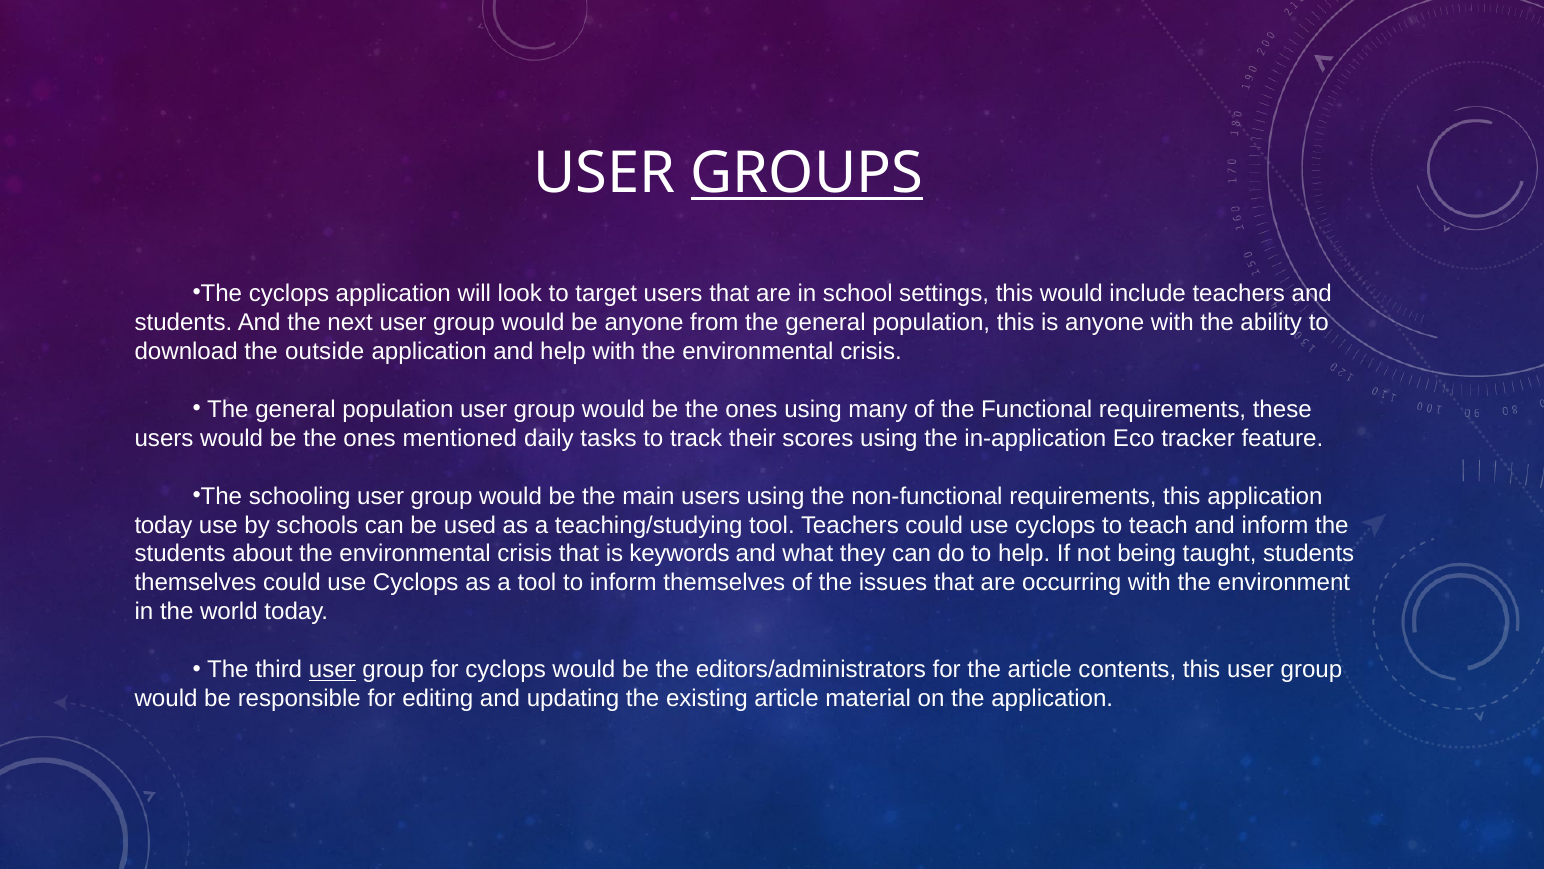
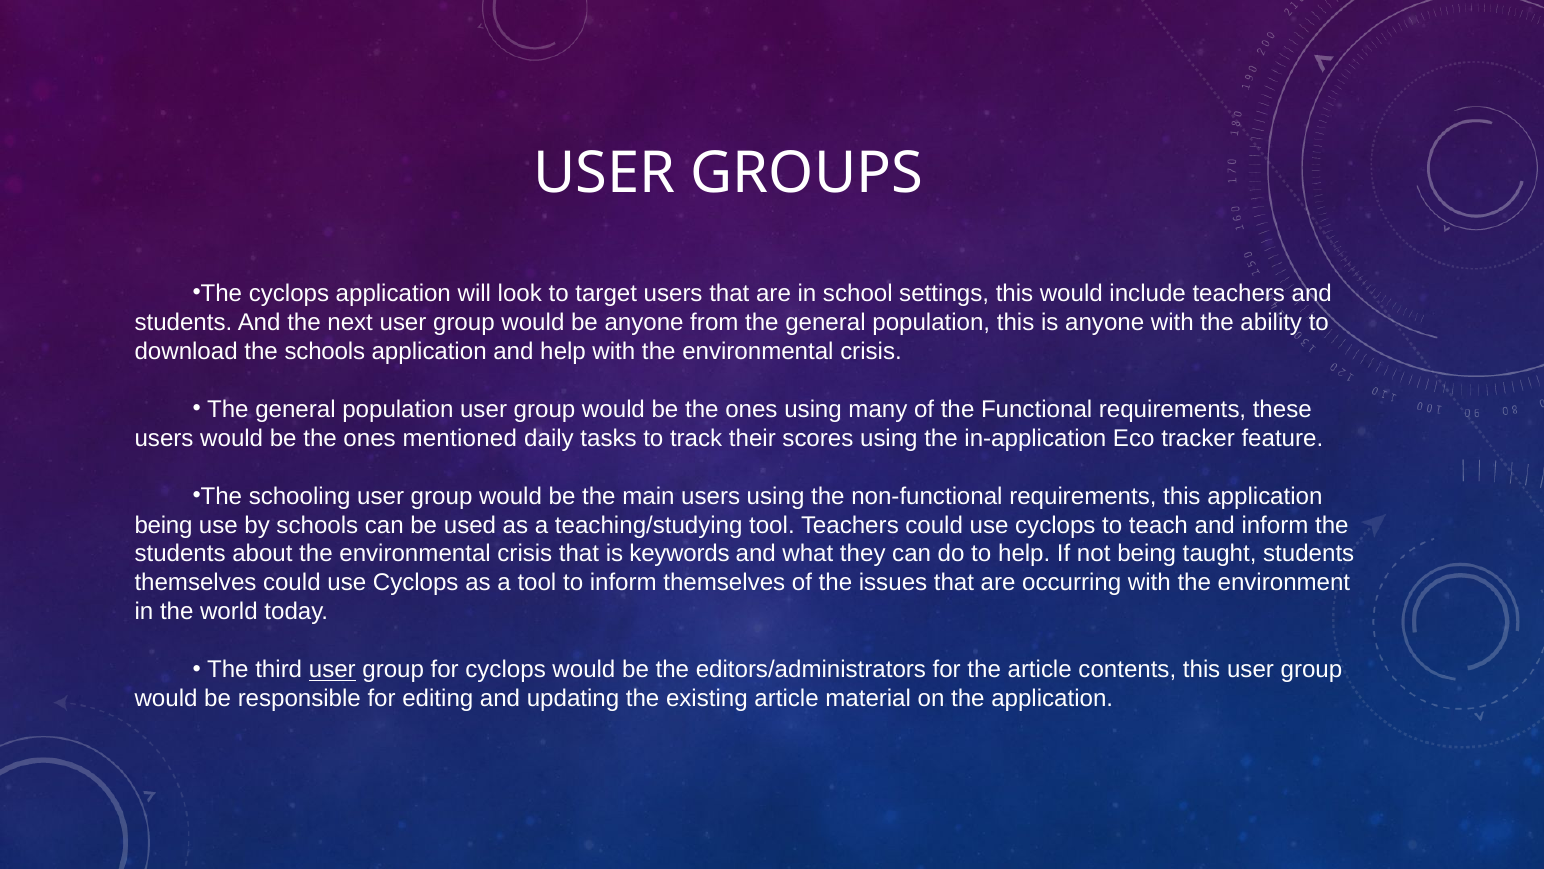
GROUPS underline: present -> none (807, 173)
the outside: outside -> schools (325, 351)
today: today -> being (164, 525)
